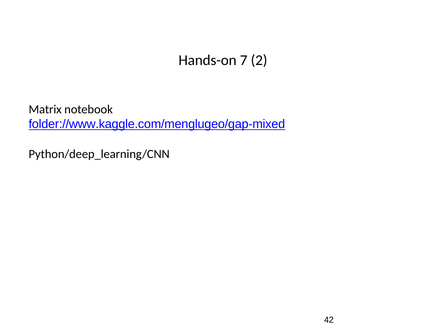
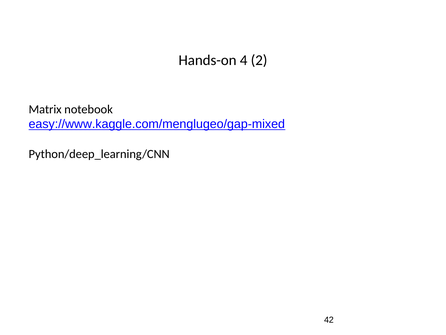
7: 7 -> 4 (244, 60)
folder://www.kaggle.com/menglugeo/gap-mixed: folder://www.kaggle.com/menglugeo/gap-mixed -> easy://www.kaggle.com/menglugeo/gap-mixed (157, 124)
